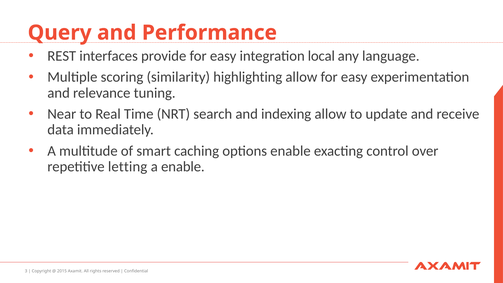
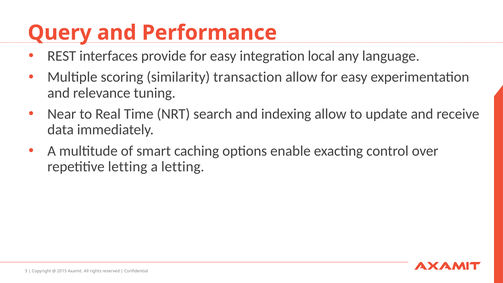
highlighting: highlighting -> transaction (248, 77)
a enable: enable -> letting (183, 167)
